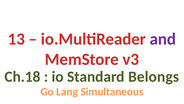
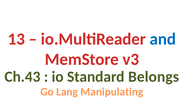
and colour: purple -> blue (163, 39)
Ch.18: Ch.18 -> Ch.43 (22, 76)
Simultaneous: Simultaneous -> Manipulating (112, 91)
